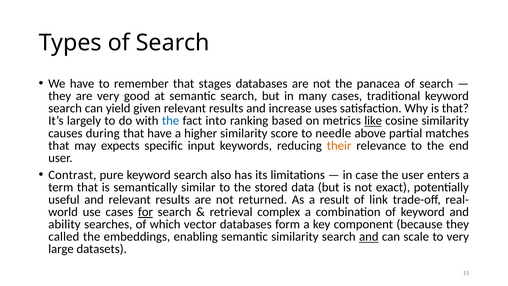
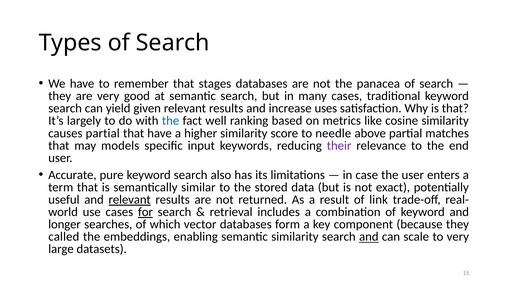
into: into -> well (216, 121)
like underline: present -> none (373, 121)
causes during: during -> partial (103, 133)
expects: expects -> models (120, 145)
their colour: orange -> purple (339, 145)
Contrast: Contrast -> Accurate (72, 175)
relevant underline: none -> present (130, 200)
complex: complex -> includes (279, 212)
ability: ability -> longer (65, 224)
